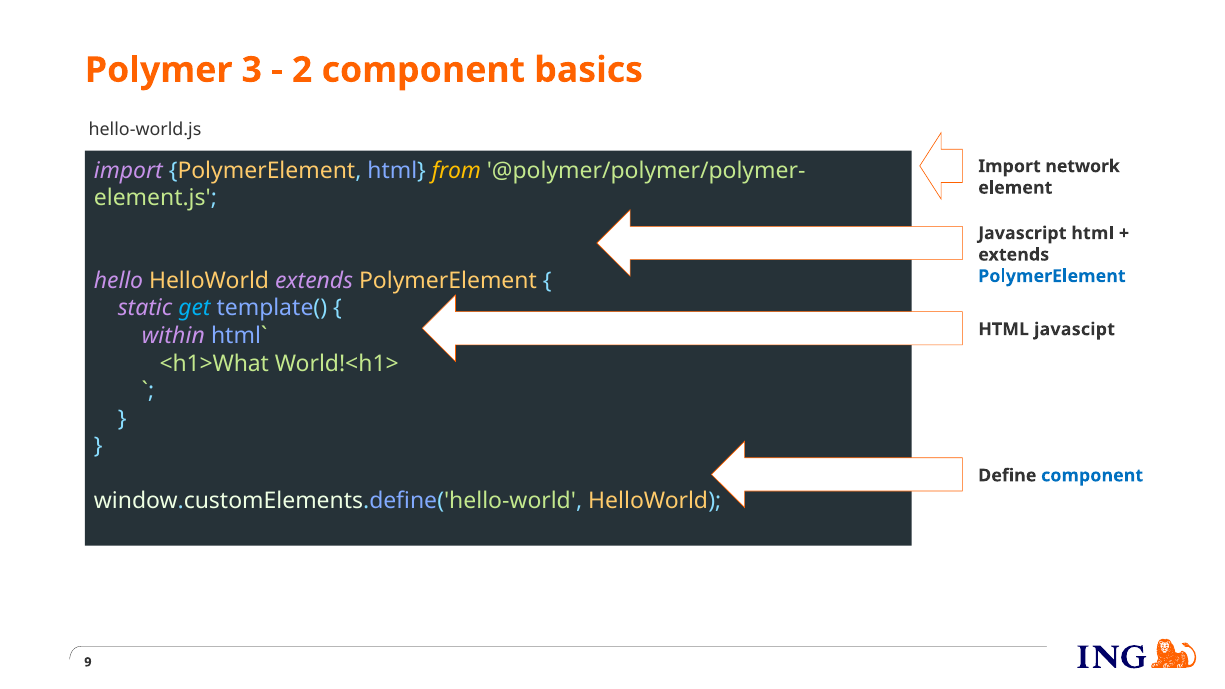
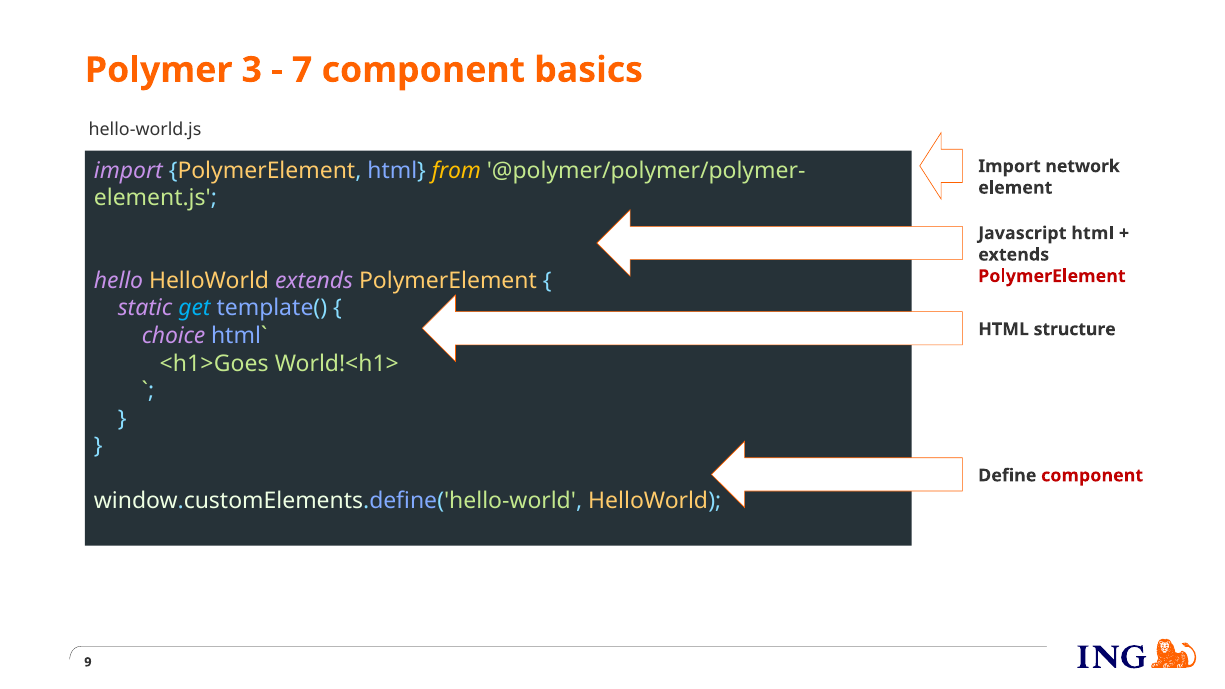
2: 2 -> 7 (302, 70)
PolymerElement colour: blue -> red (1052, 276)
javascipt: javascipt -> structure (1075, 329)
within: within -> choice (173, 336)
<h1>What: <h1>What -> <h1>Goes (214, 364)
component colour: blue -> red (1092, 476)
